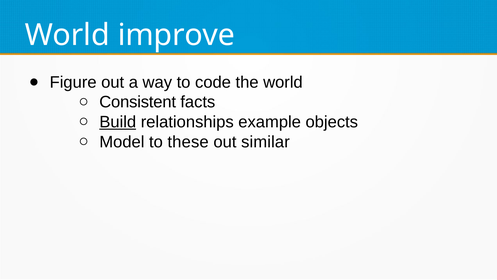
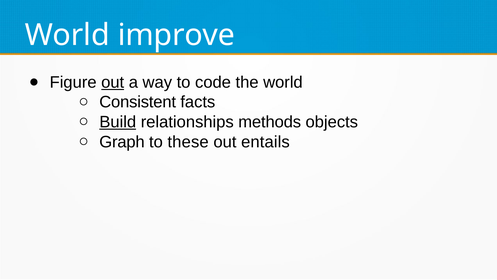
out underline: none -> present (113, 82)
example: example -> methods (270, 122)
Model: Model -> Graph (122, 142)
similar: similar -> entails (265, 142)
